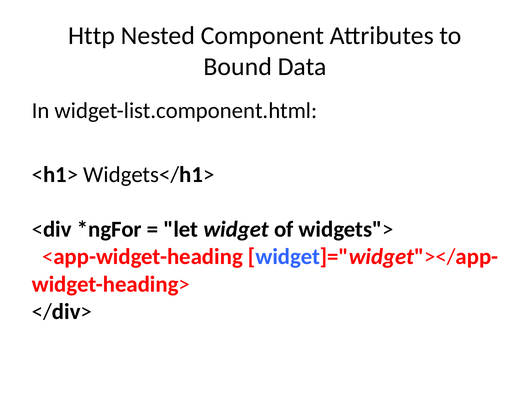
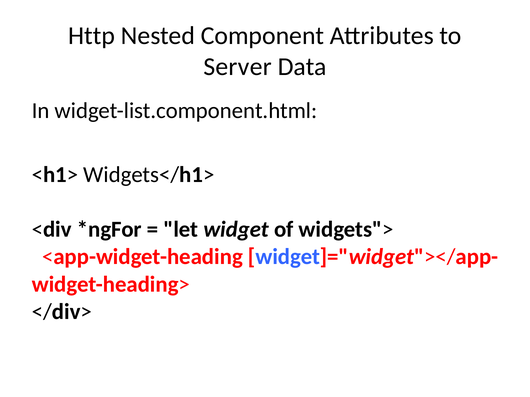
Bound: Bound -> Server (238, 67)
